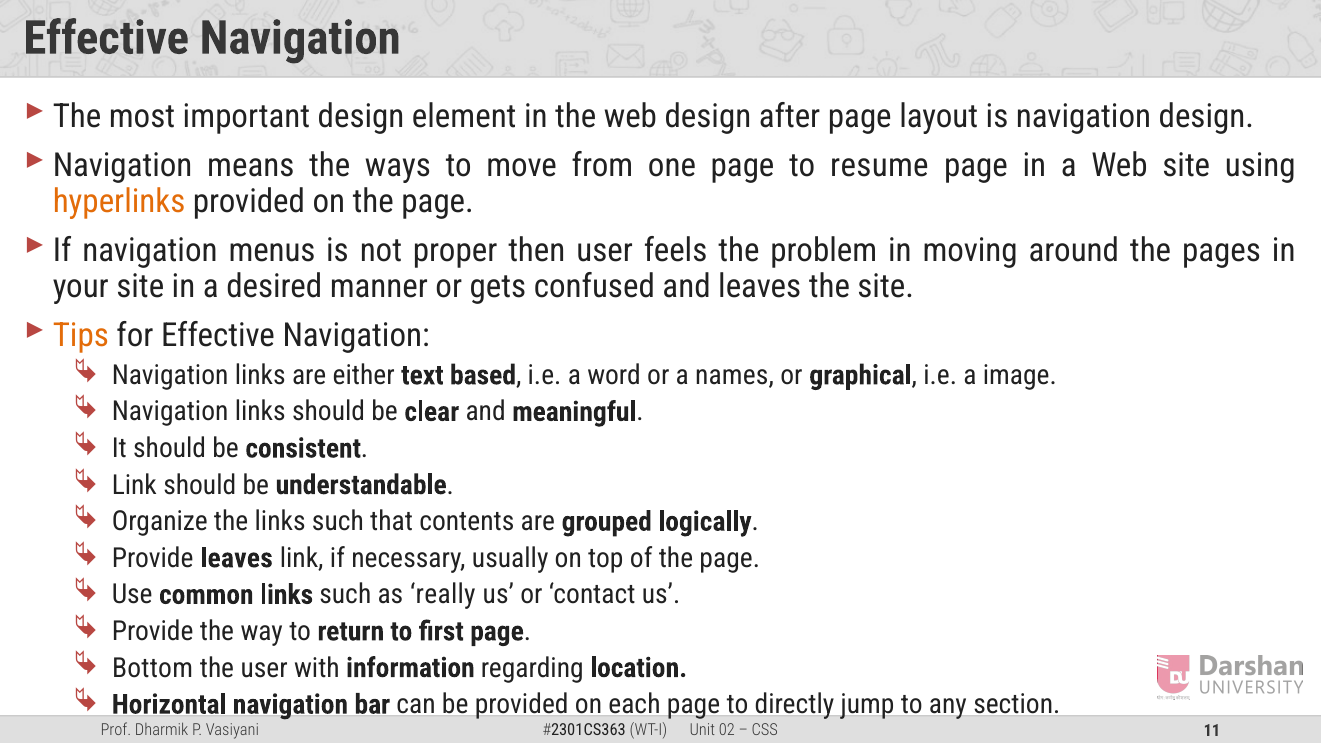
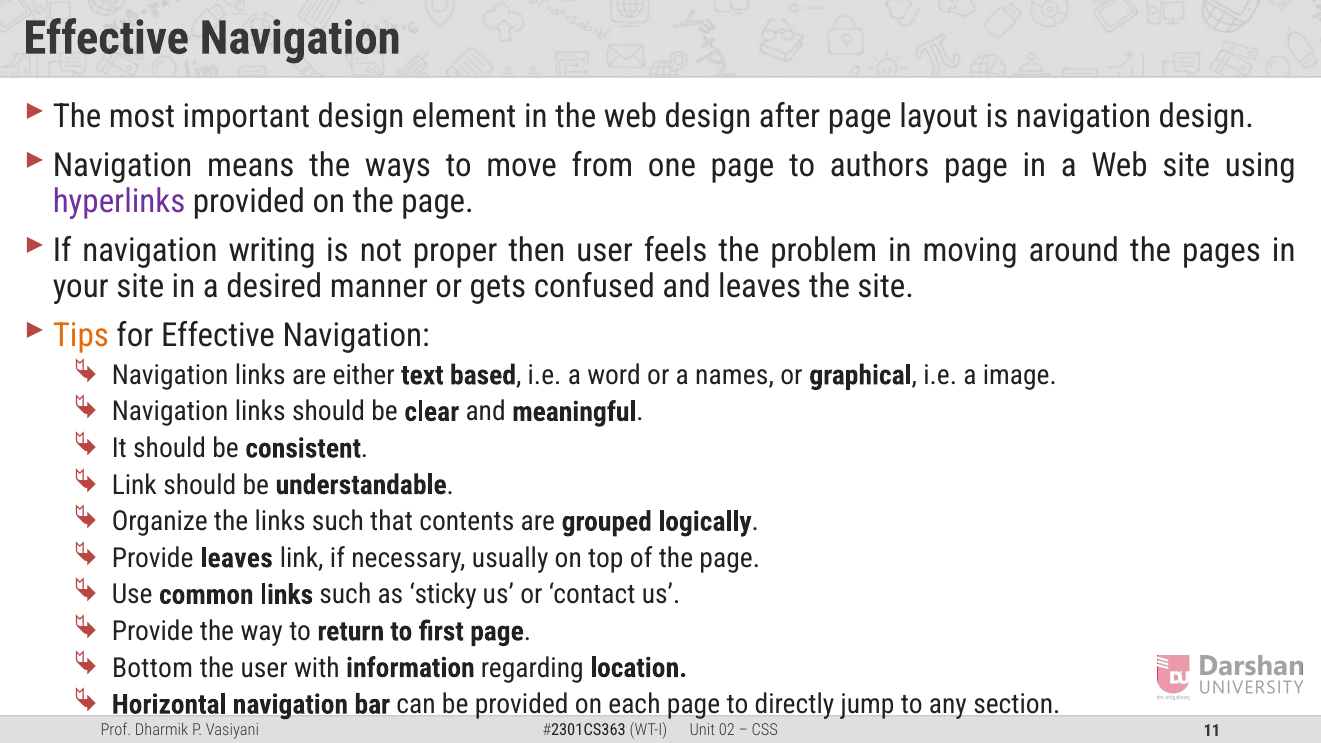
resume: resume -> authors (880, 166)
hyperlinks colour: orange -> purple (119, 201)
menus: menus -> writing (272, 251)
really: really -> sticky (443, 595)
